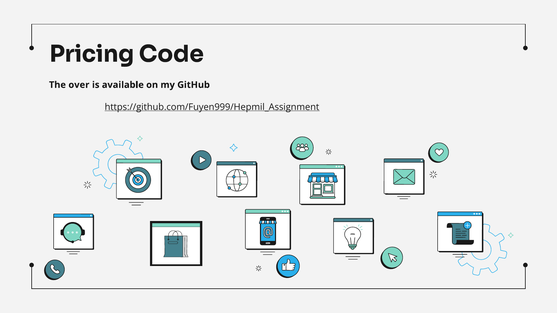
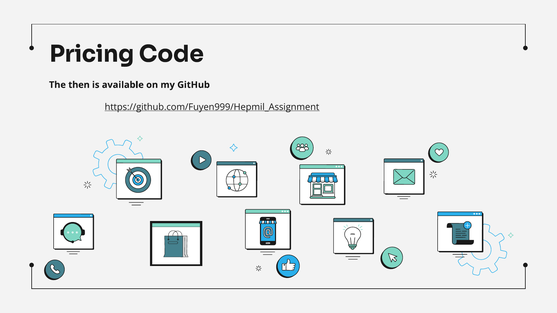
over: over -> then (79, 85)
